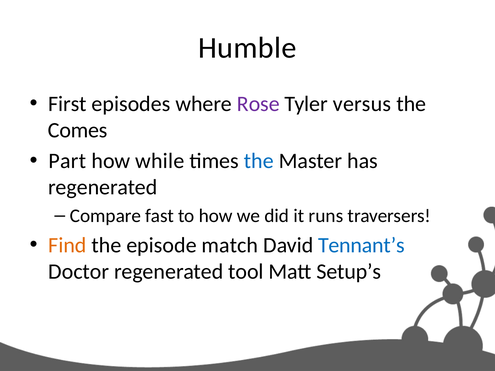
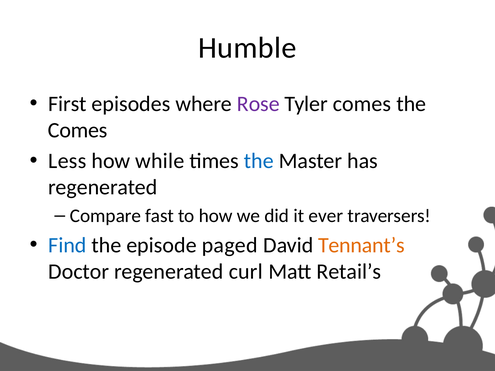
Tyler versus: versus -> comes (362, 104)
Part: Part -> Less (67, 161)
runs: runs -> ever (326, 216)
Find colour: orange -> blue (67, 245)
match: match -> paged (230, 245)
Tennant’s colour: blue -> orange (361, 245)
tool: tool -> curl (246, 272)
Setup’s: Setup’s -> Retail’s (349, 272)
